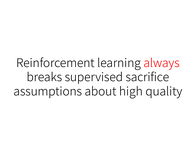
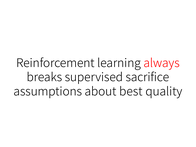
high: high -> best (131, 92)
